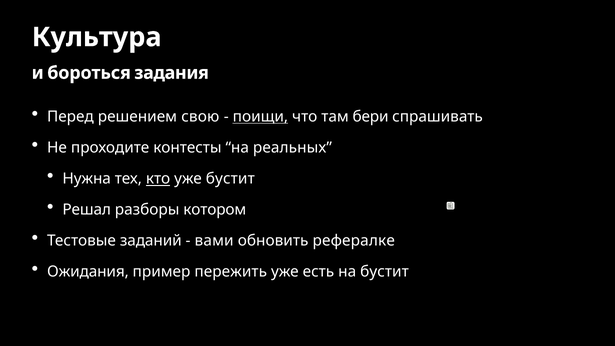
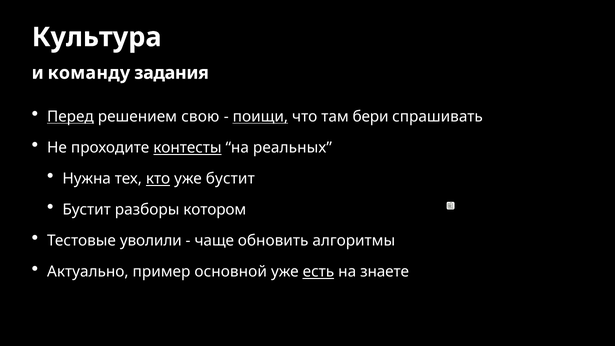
бороться: бороться -> команду (89, 73)
Перед underline: none -> present (70, 117)
контесты underline: none -> present (187, 148)
Решал: Решал -> Бустит (87, 210)
заданий: заданий -> уволили (151, 241)
вами: вами -> чаще (214, 241)
рефералке: рефералке -> алгоритмы (354, 241)
Ожидания: Ожидания -> Актуально (88, 272)
пережить: пережить -> основной (231, 272)
есть underline: none -> present (318, 272)
на бустит: бустит -> знаете (385, 272)
